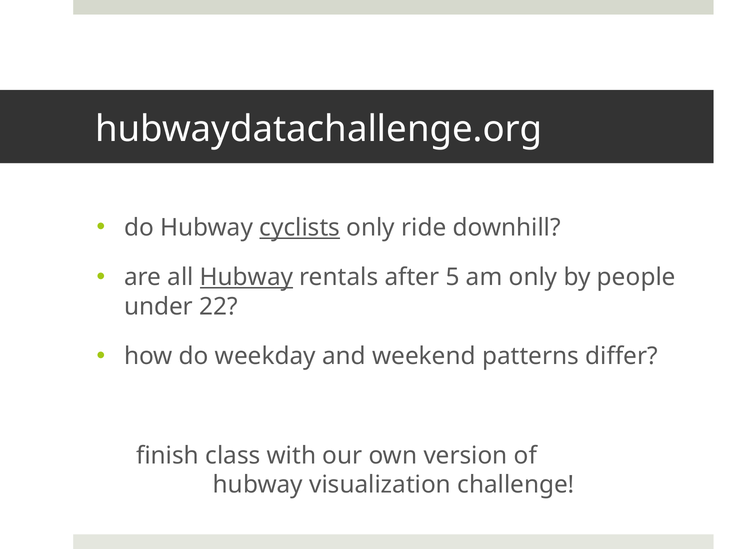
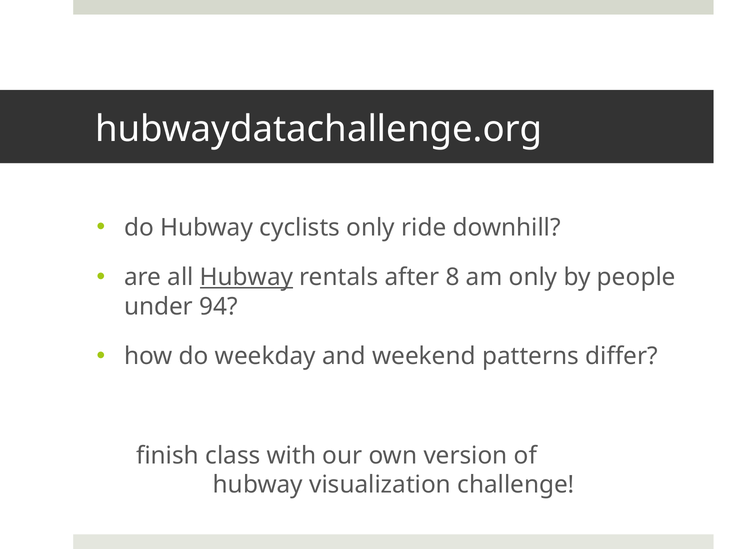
cyclists underline: present -> none (300, 228)
5: 5 -> 8 (453, 277)
22: 22 -> 94 (219, 307)
